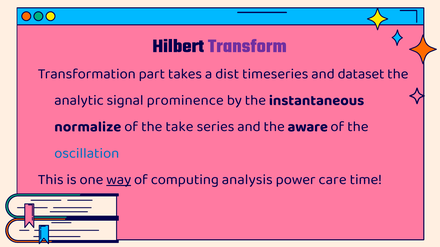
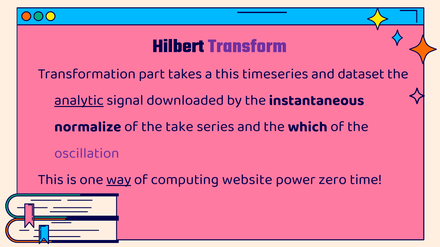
a dist: dist -> this (227, 74)
analytic underline: none -> present (79, 100)
prominence: prominence -> downloaded (185, 100)
aware: aware -> which (308, 127)
oscillation colour: blue -> purple (87, 153)
analysis: analysis -> website (247, 180)
care: care -> zero (333, 180)
